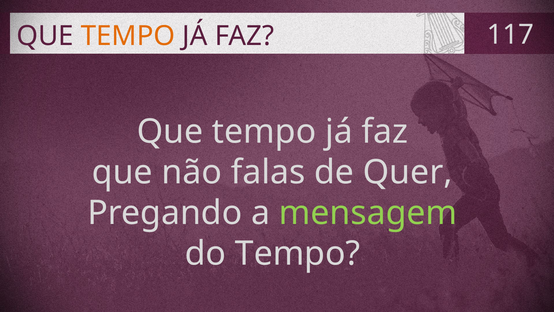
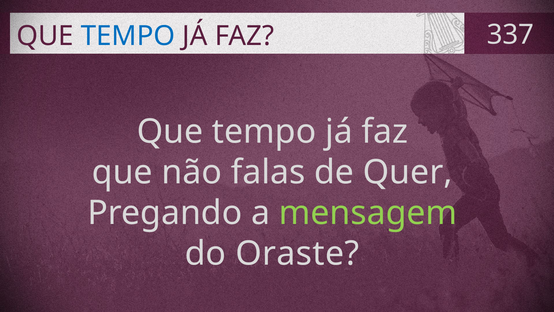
TEMPO colour: orange -> blue (128, 36)
117: 117 -> 337 (510, 35)
do Tempo: Tempo -> Oraste (297, 253)
